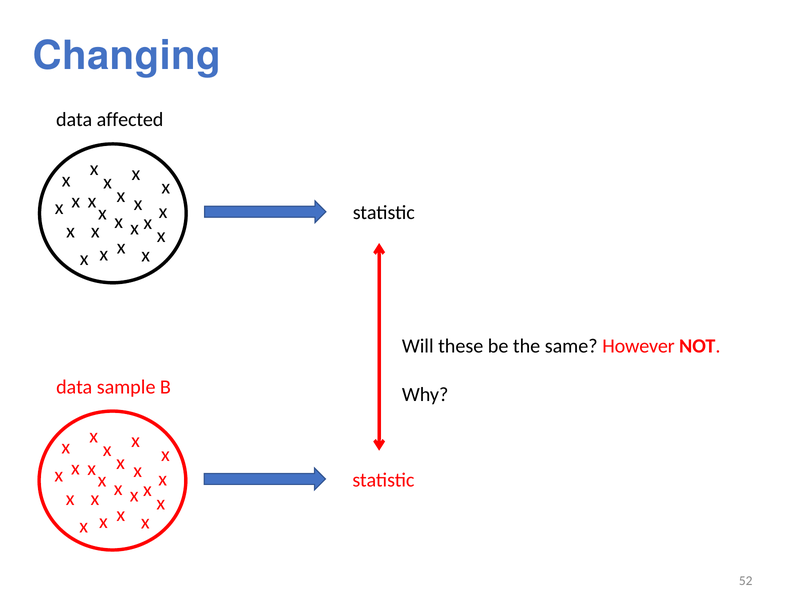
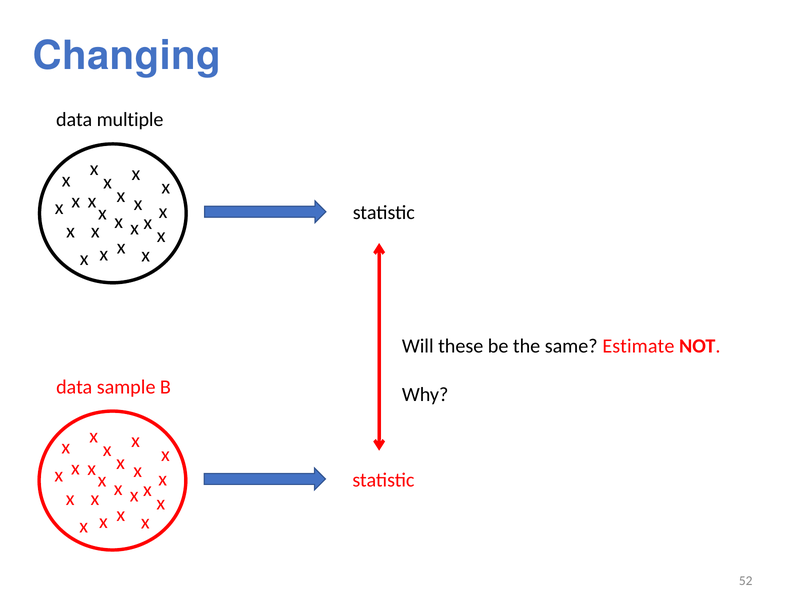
affected: affected -> multiple (130, 120)
However: However -> Estimate (638, 346)
